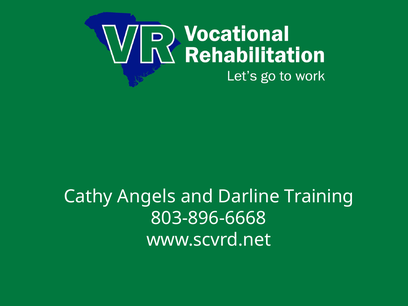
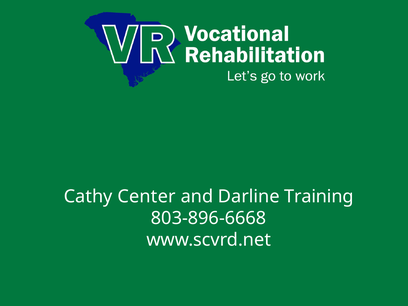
Angels: Angels -> Center (147, 196)
